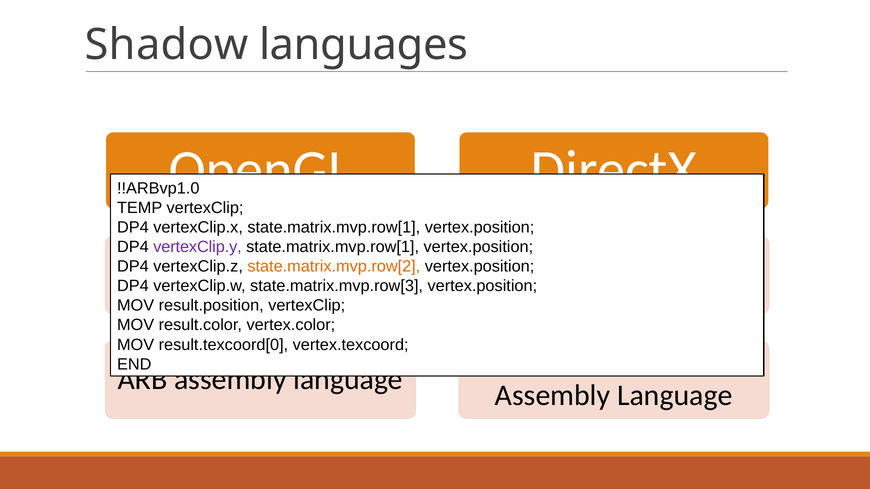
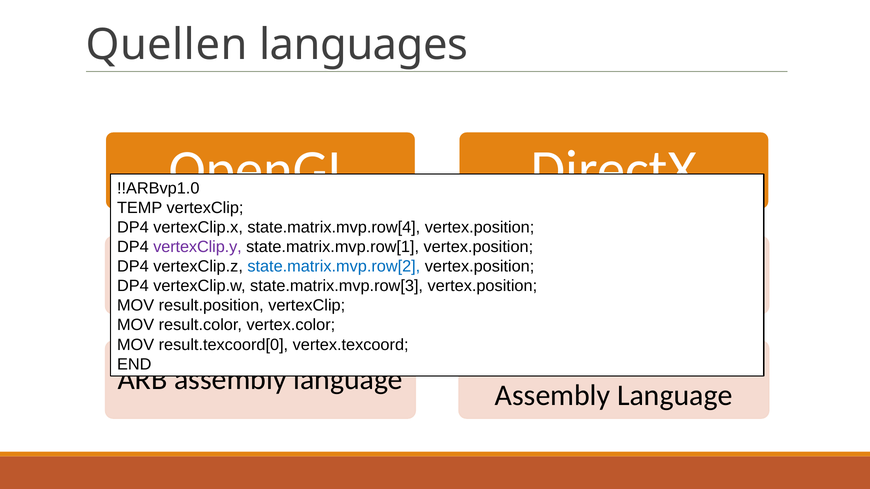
Shadow: Shadow -> Quellen (167, 45)
vertexClip.x state.matrix.mvp.row[1: state.matrix.mvp.row[1 -> state.matrix.mvp.row[4 (334, 227)
state.matrix.mvp.row[2 colour: orange -> blue (334, 267)
